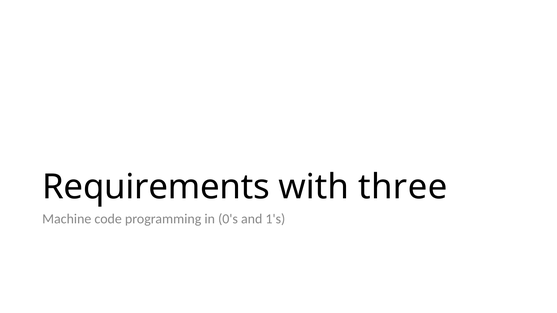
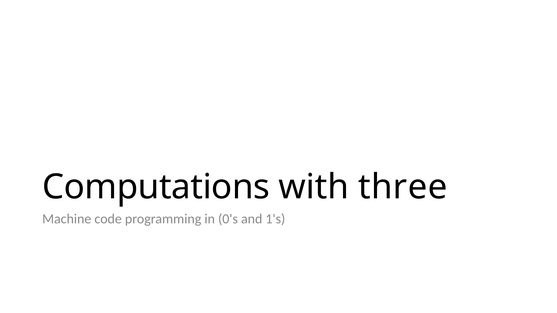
Requirements: Requirements -> Computations (156, 187)
